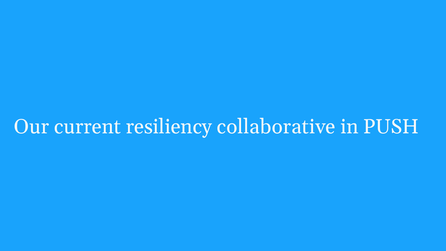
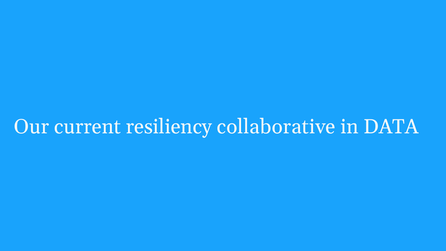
PUSH: PUSH -> DATA (391, 127)
